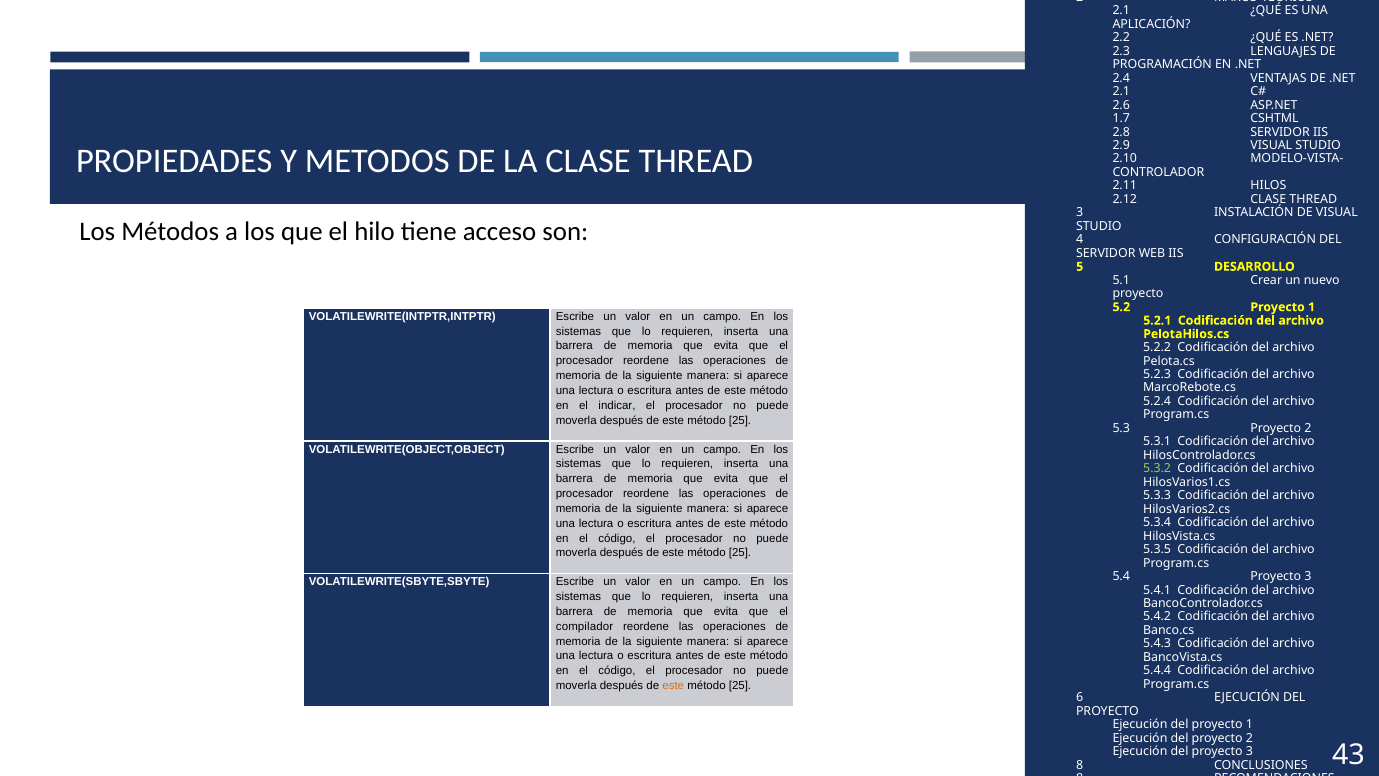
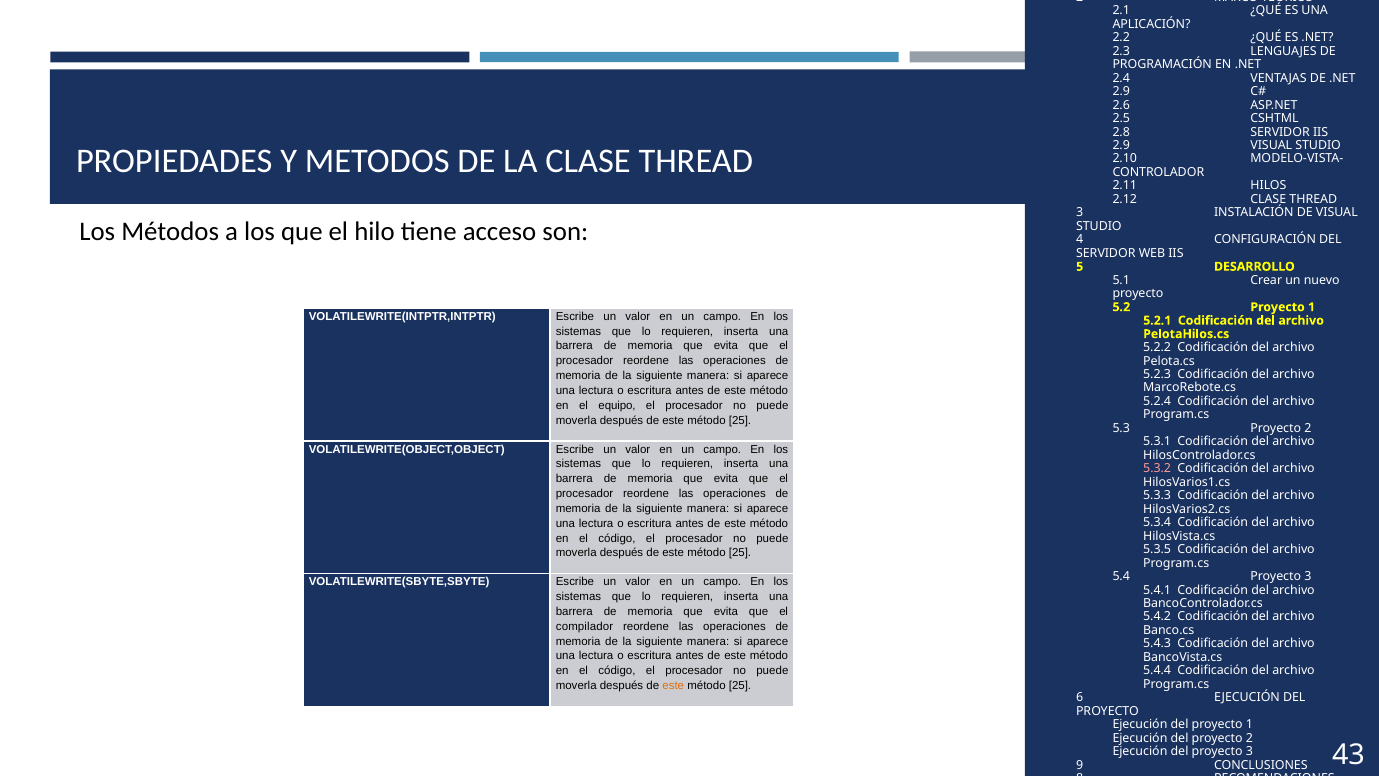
2.1: 2.1 -> 2.9 (1121, 92)
1.7: 1.7 -> 2.5 (1121, 118)
indicar: indicar -> equipo (617, 405)
5.3.2 colour: light green -> pink (1157, 469)
8: 8 -> 9 (1080, 765)
